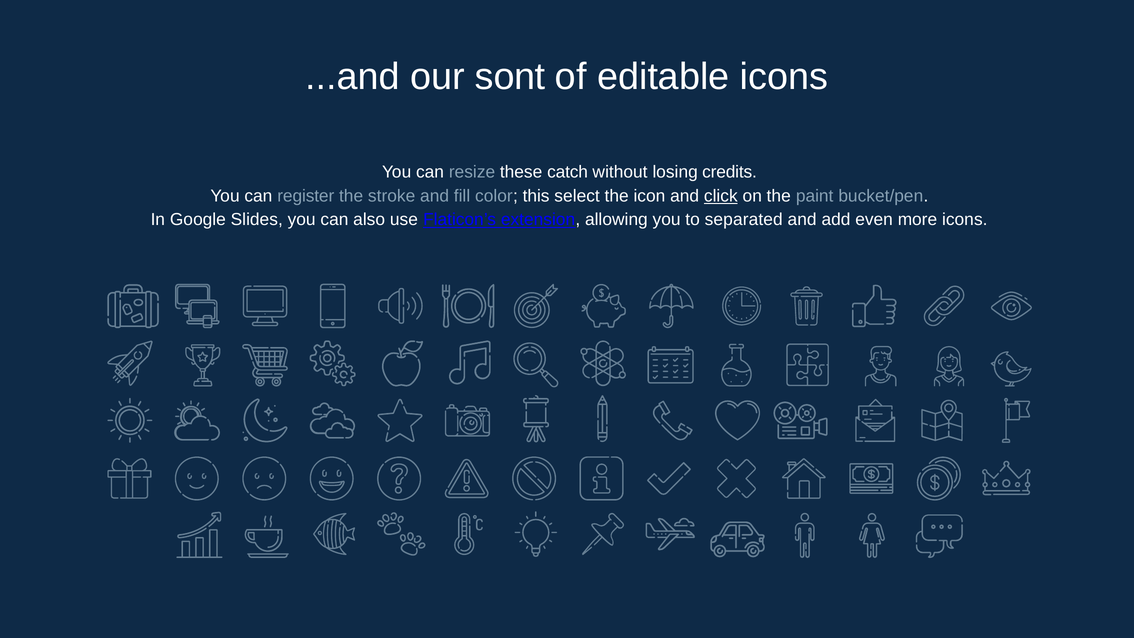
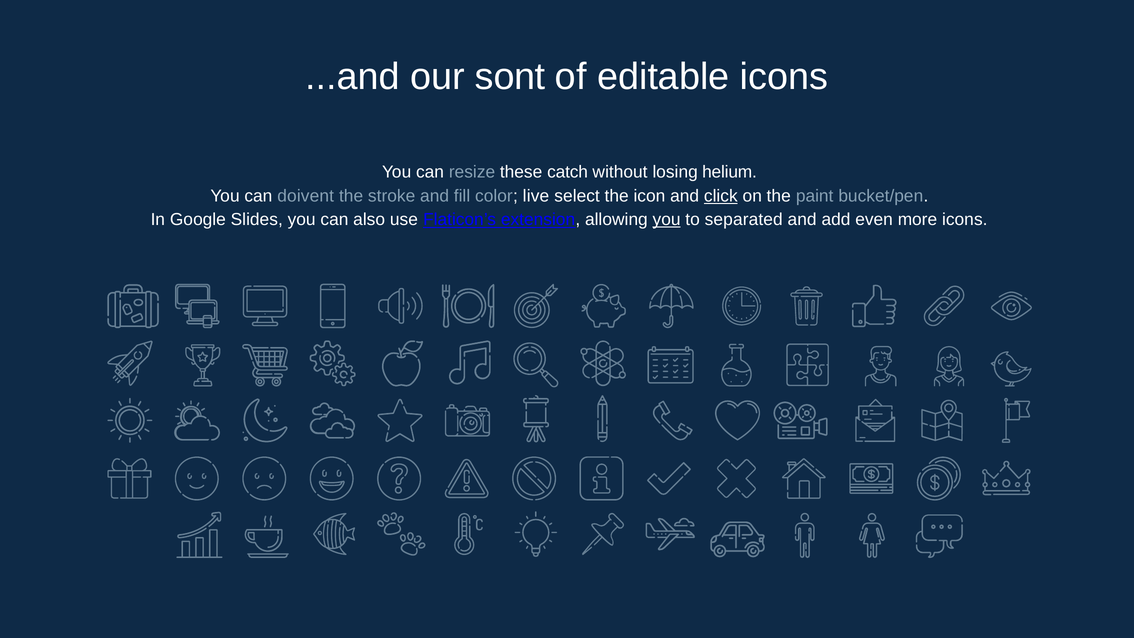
credits: credits -> helium (730, 172)
register: register -> doivent (306, 196)
this: this -> live (536, 196)
you underline: none -> present (667, 220)
